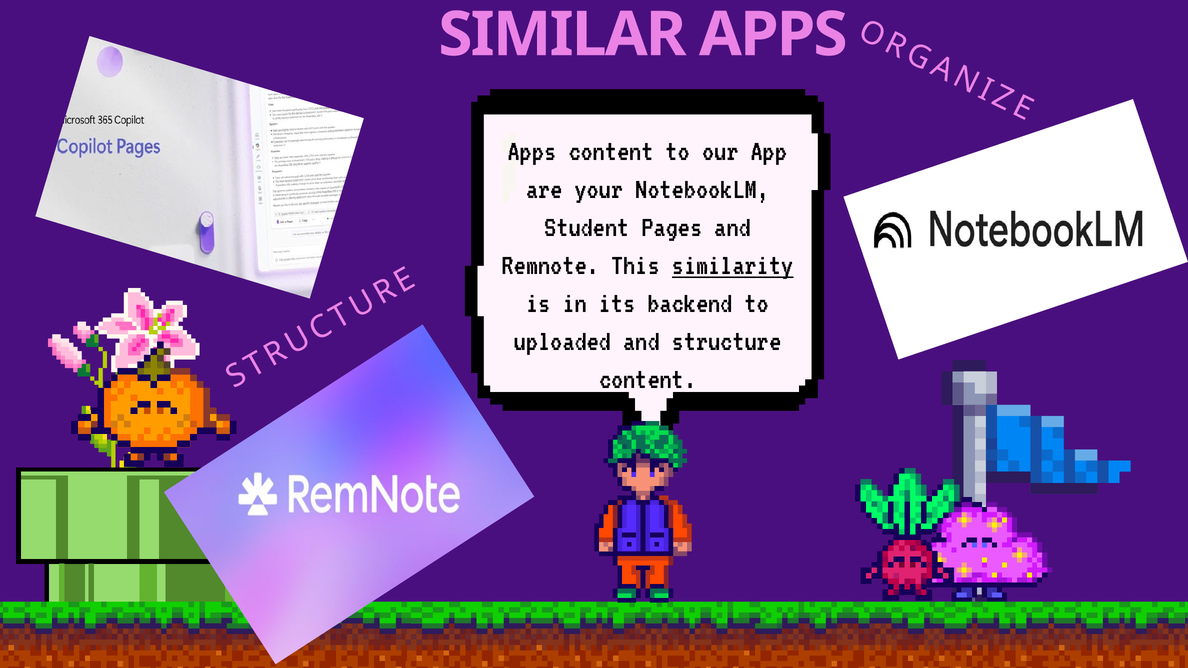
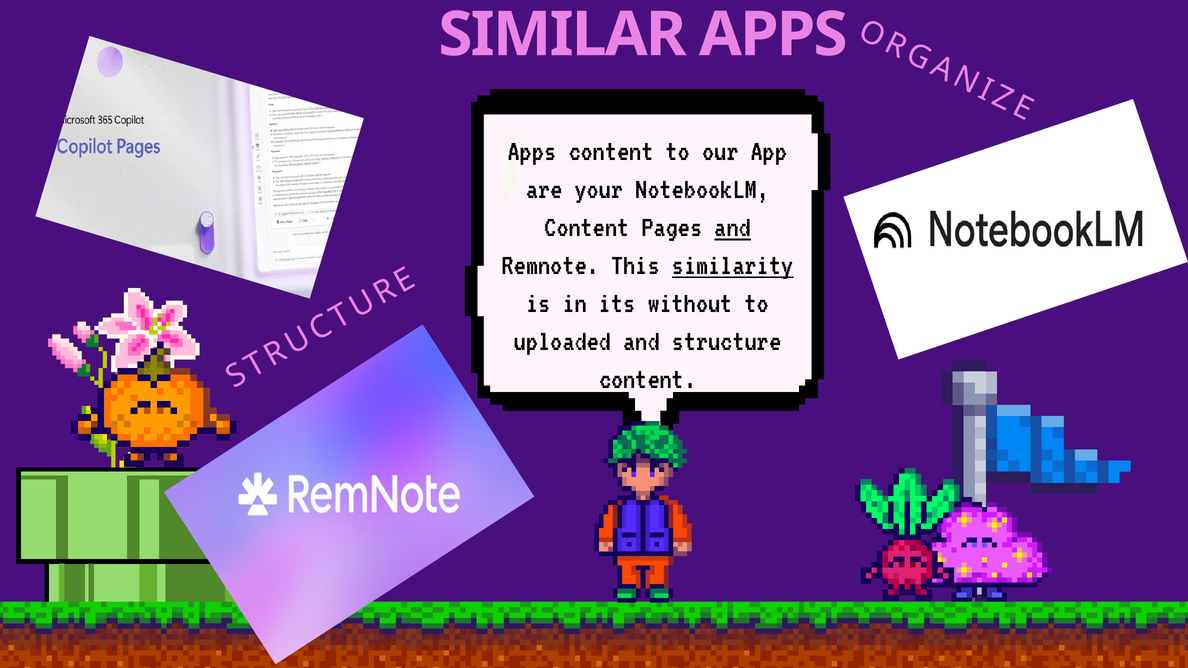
Student: Student -> Content (587, 226)
and underline: none -> present (733, 226)
backend: backend -> without (690, 302)
